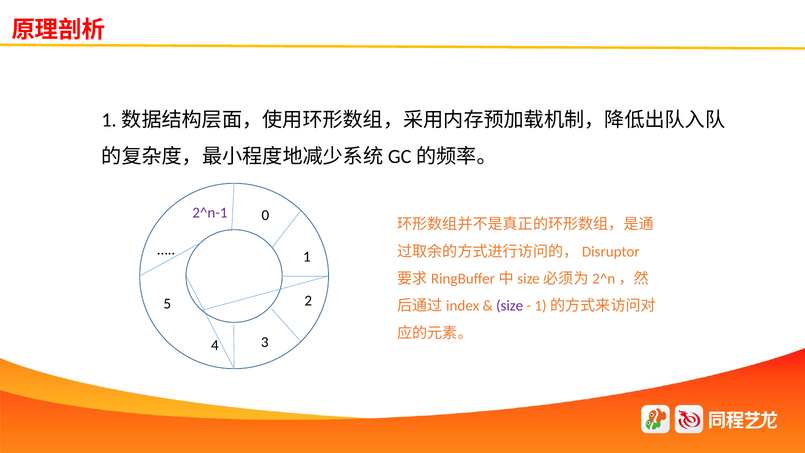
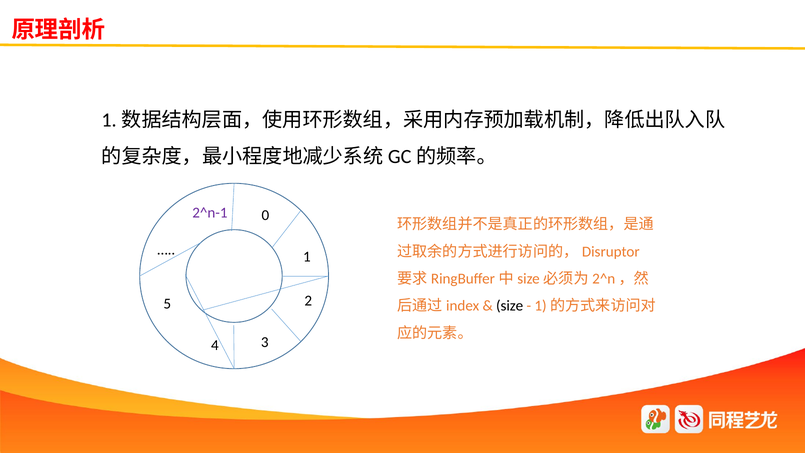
size colour: purple -> black (510, 306)
